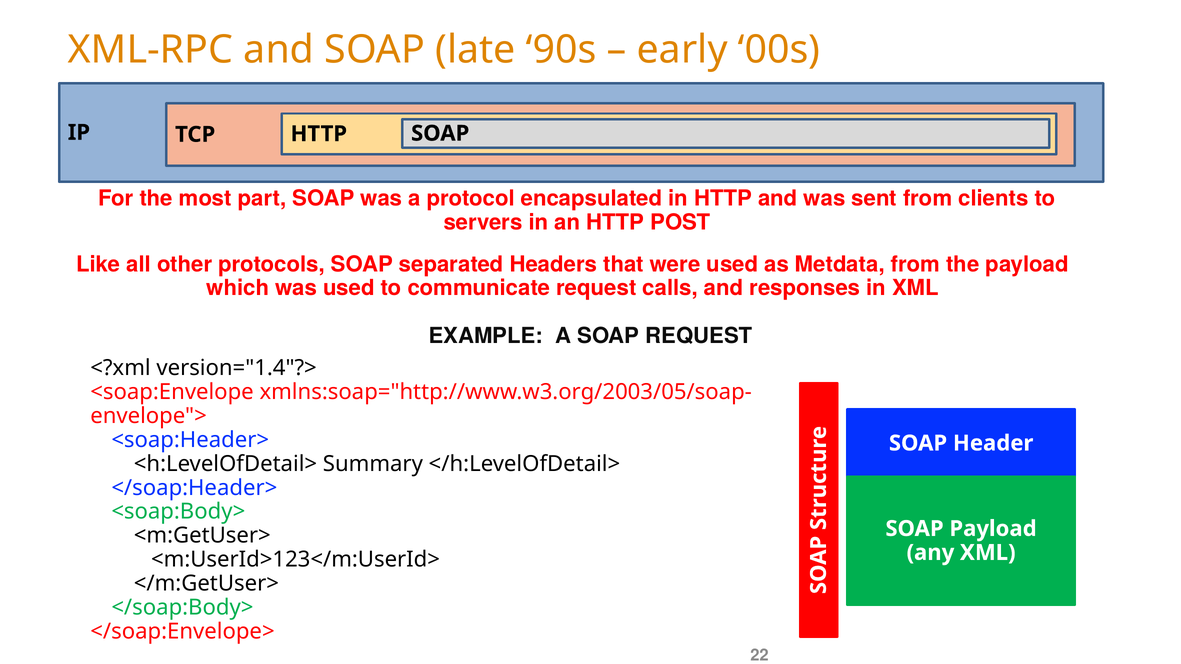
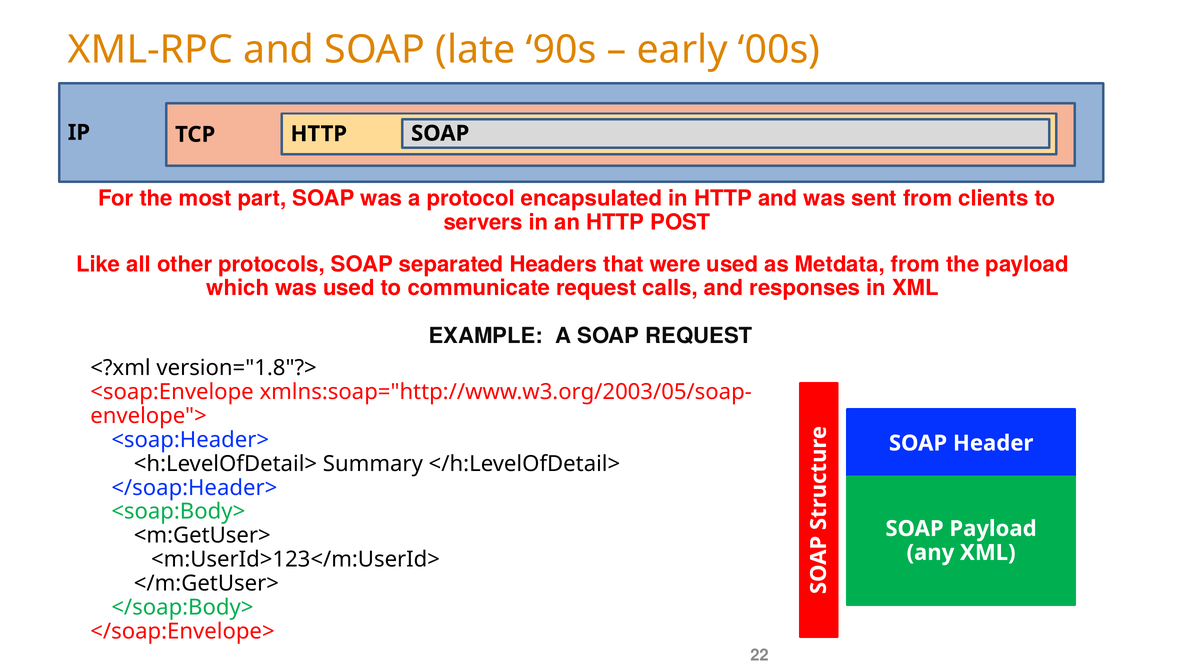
version="1.4"?>: version="1.4"?> -> version="1.8"?> (237, 368)
